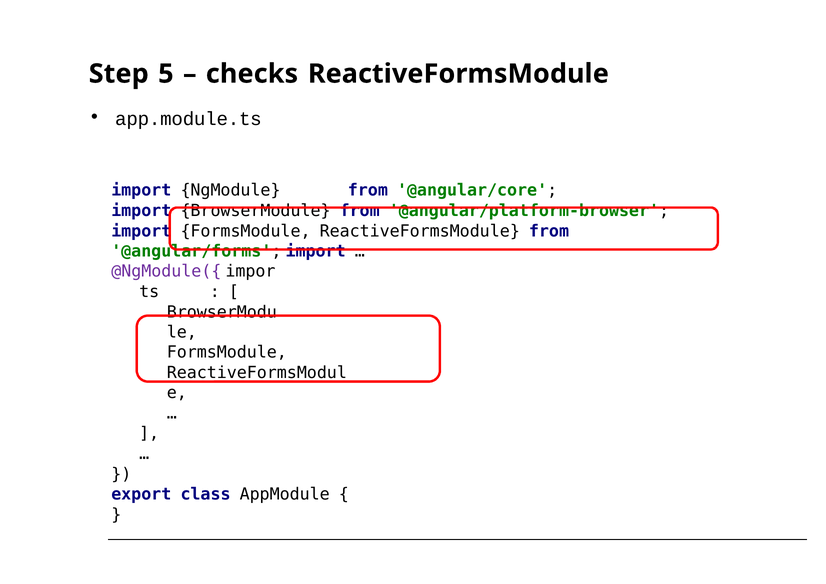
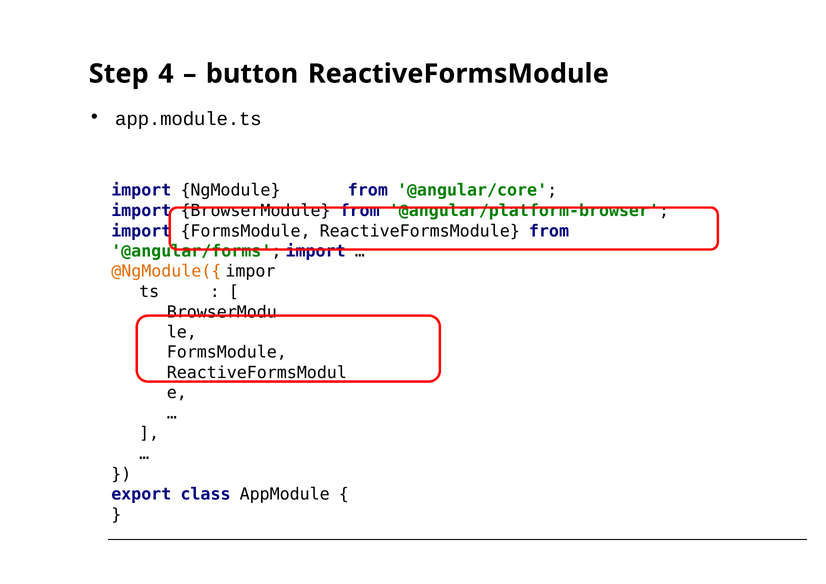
5: 5 -> 4 (166, 74)
checks: checks -> button (252, 74)
@NgModule({ colour: purple -> orange (166, 272)
